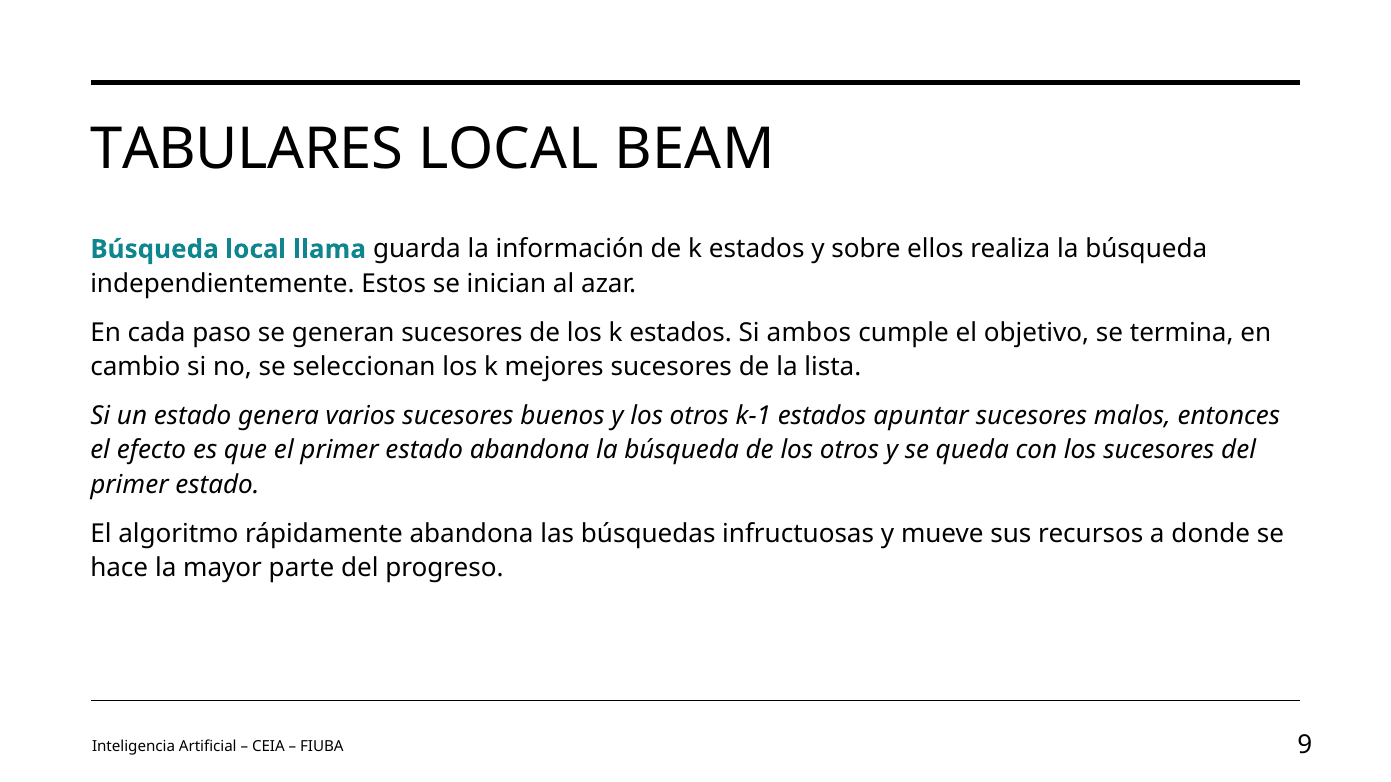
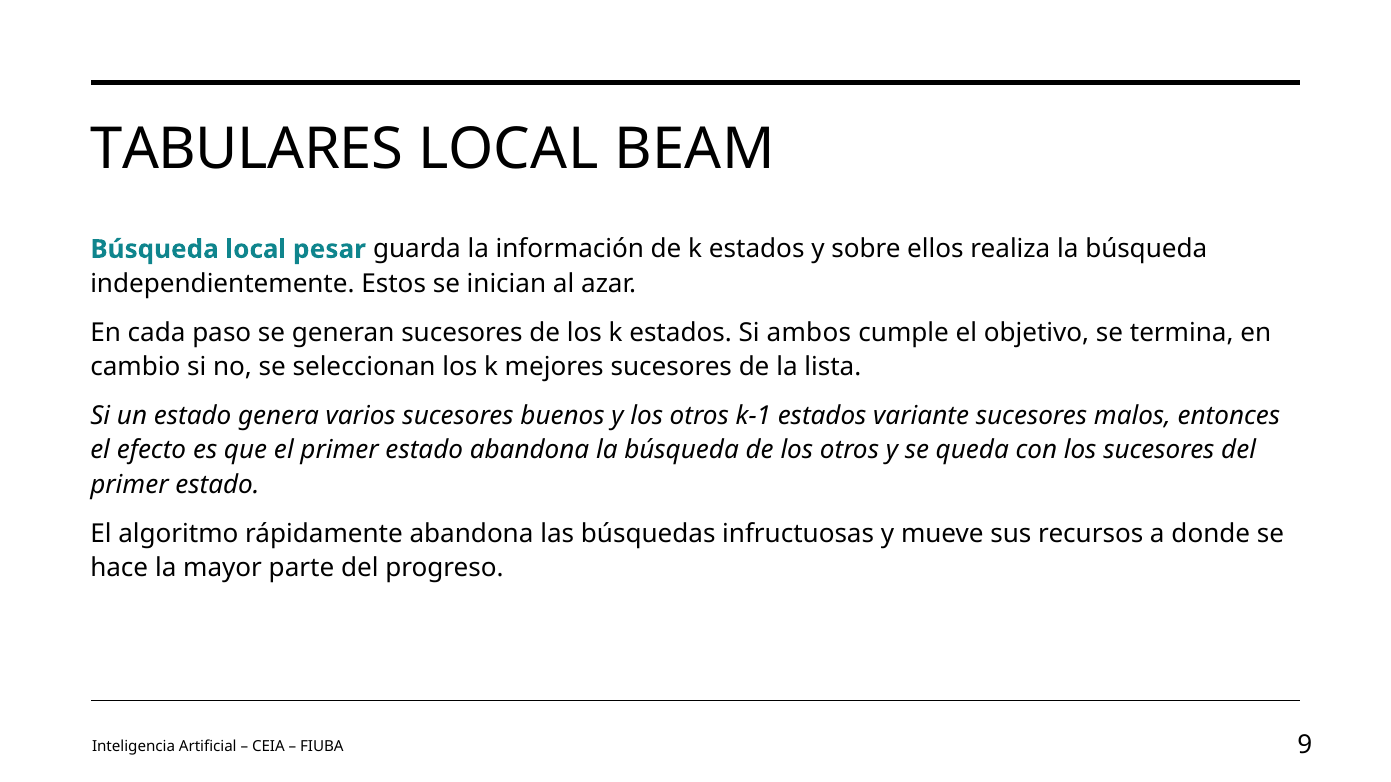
llama: llama -> pesar (329, 249)
apuntar: apuntar -> variante (921, 416)
